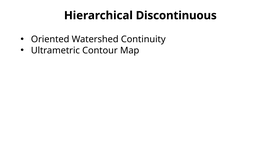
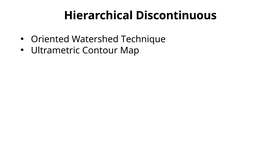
Continuity: Continuity -> Technique (143, 39)
